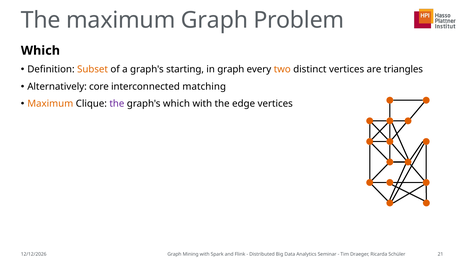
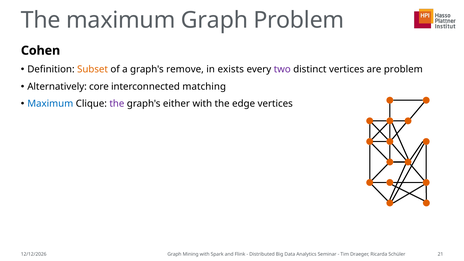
Which: Which -> Cohen (41, 51)
starting: starting -> remove (185, 69)
in graph: graph -> exists (231, 69)
two colour: orange -> purple (282, 69)
are triangles: triangles -> problem (403, 69)
Maximum colour: orange -> blue (50, 104)
graph's which: which -> either (176, 104)
